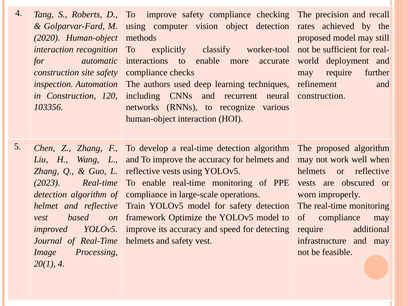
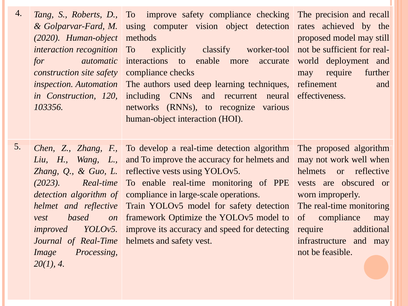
construction: construction -> effectiveness (322, 96)
